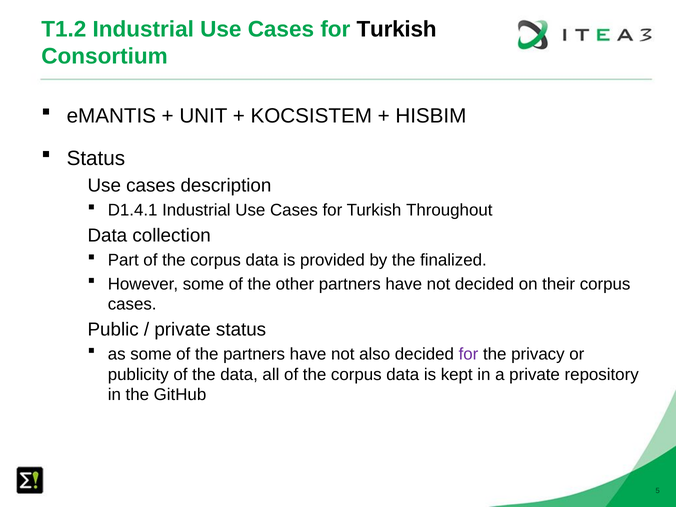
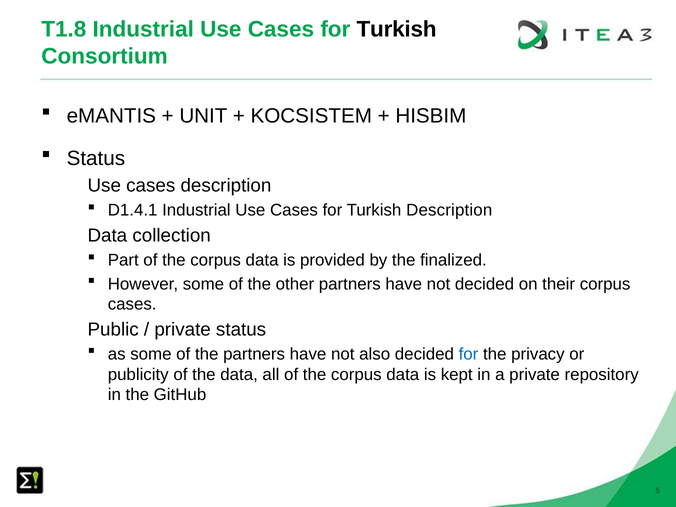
T1.2: T1.2 -> T1.8 (64, 29)
Turkish Throughout: Throughout -> Description (449, 210)
for colour: purple -> blue (469, 354)
